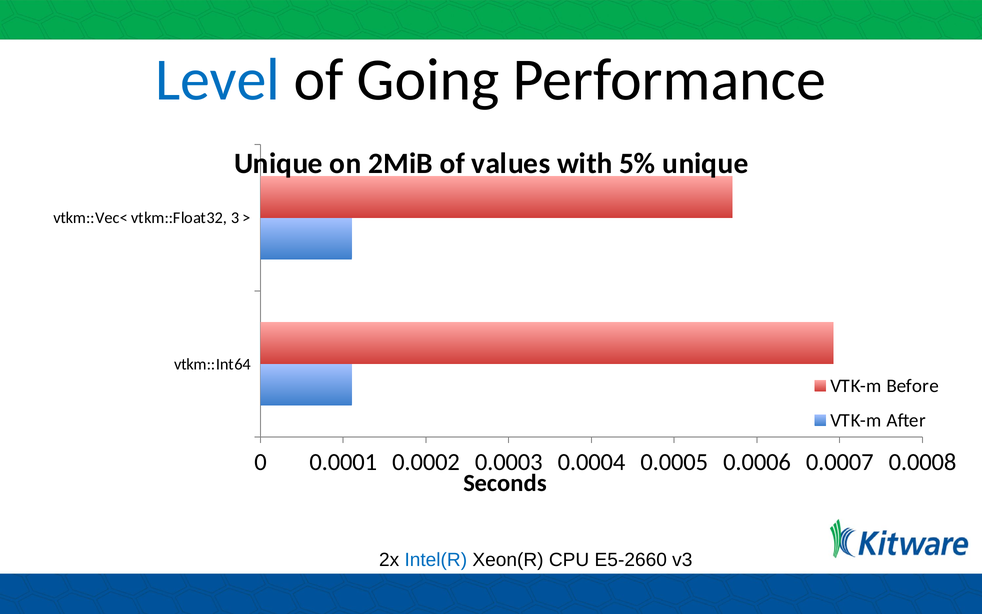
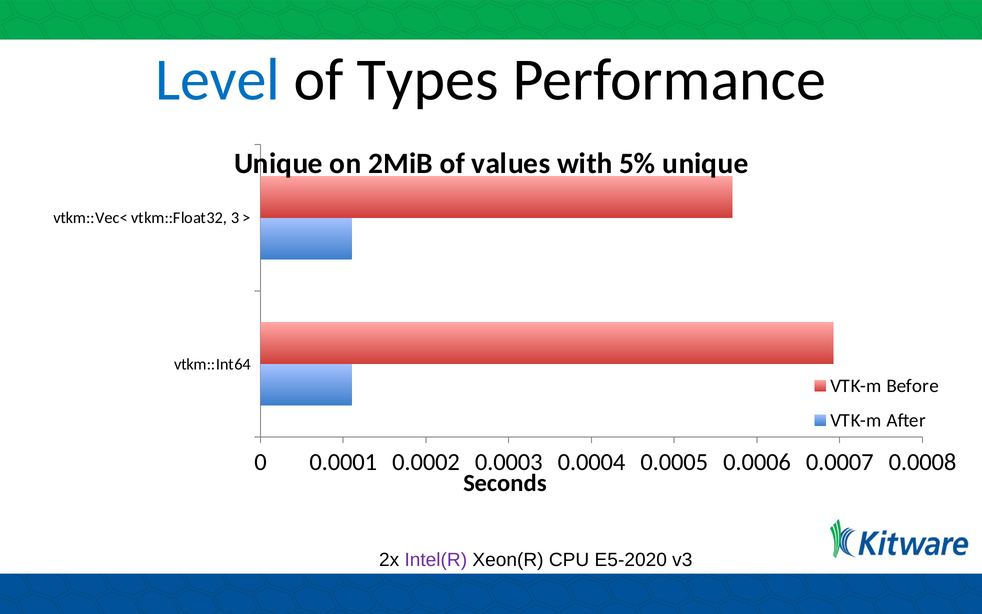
Going: Going -> Types (428, 80)
Intel(R colour: blue -> purple (436, 560)
E5-2660: E5-2660 -> E5-2020 (631, 560)
